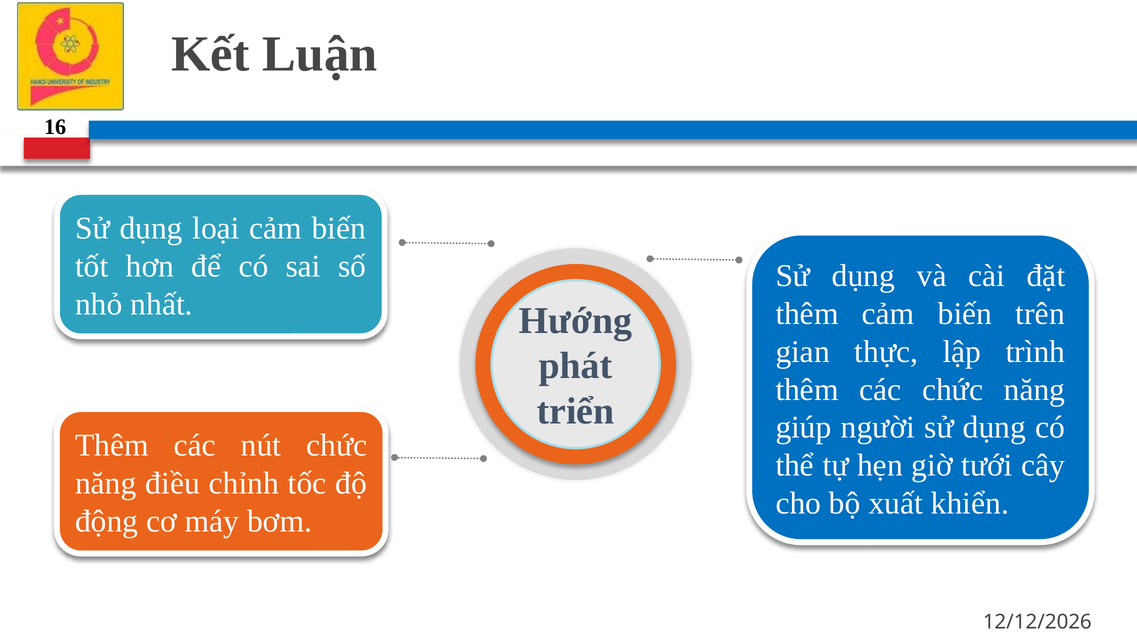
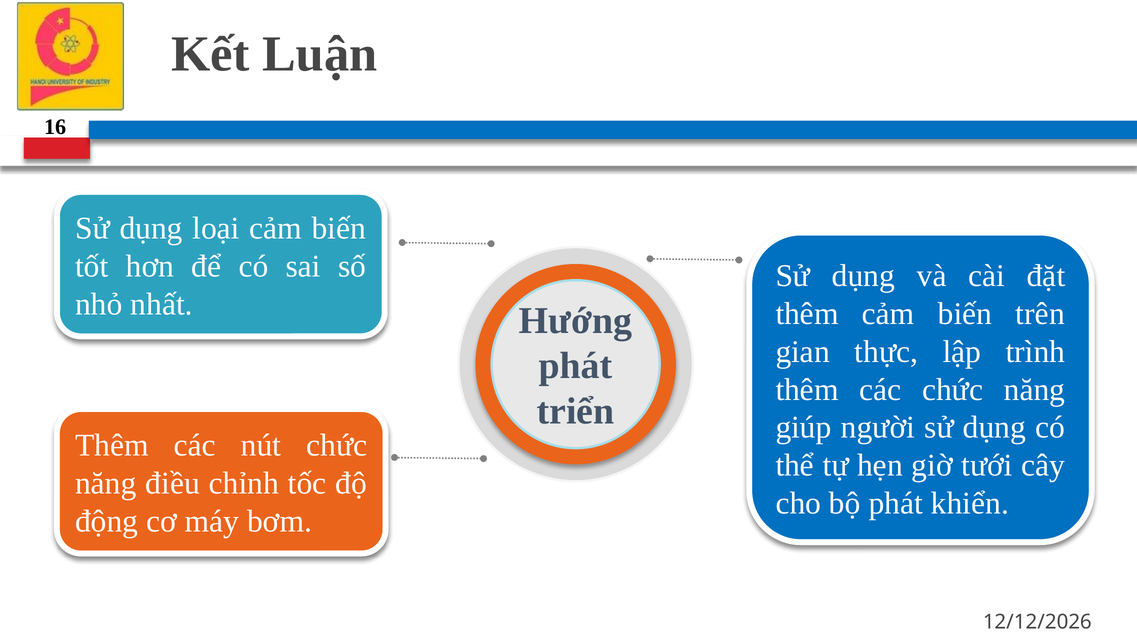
bộ xuất: xuất -> phát (896, 504)
